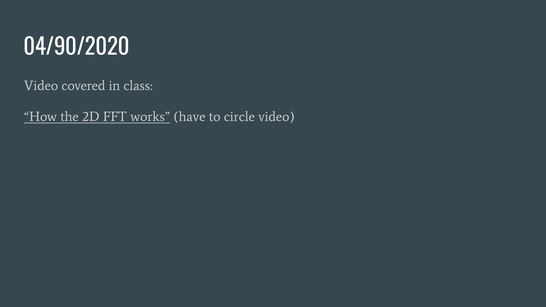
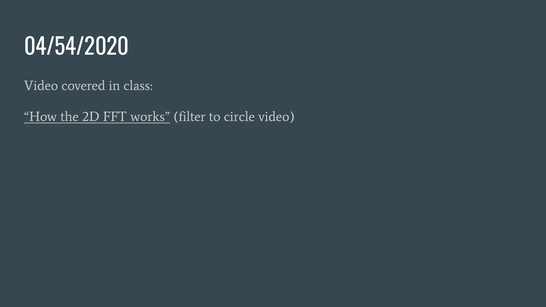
04/90/2020: 04/90/2020 -> 04/54/2020 (77, 47)
have: have -> filter (189, 117)
